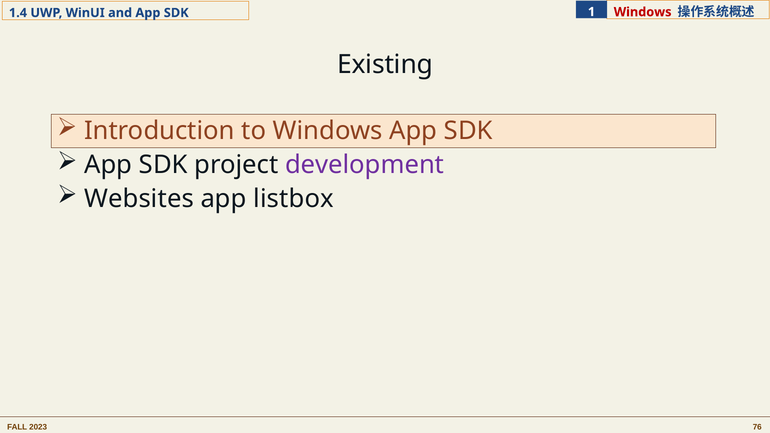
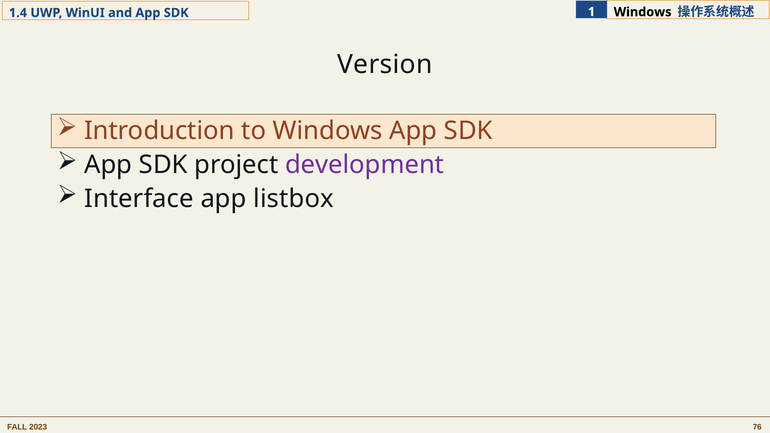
Windows colour: red -> black (643, 12)
Existing: Existing -> Version (385, 65)
Websites: Websites -> Interface (139, 199)
